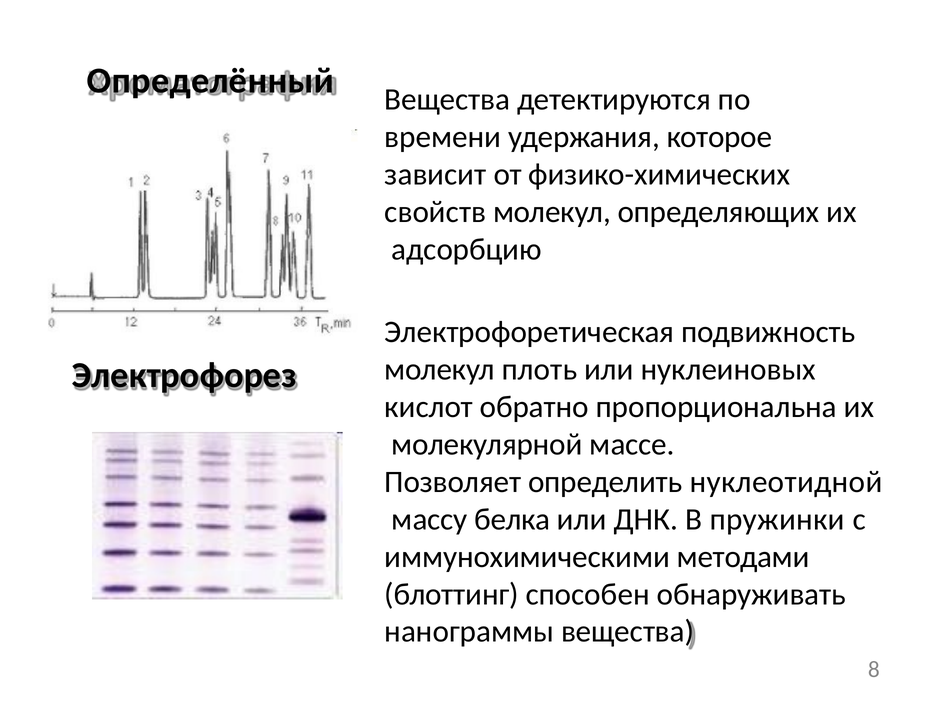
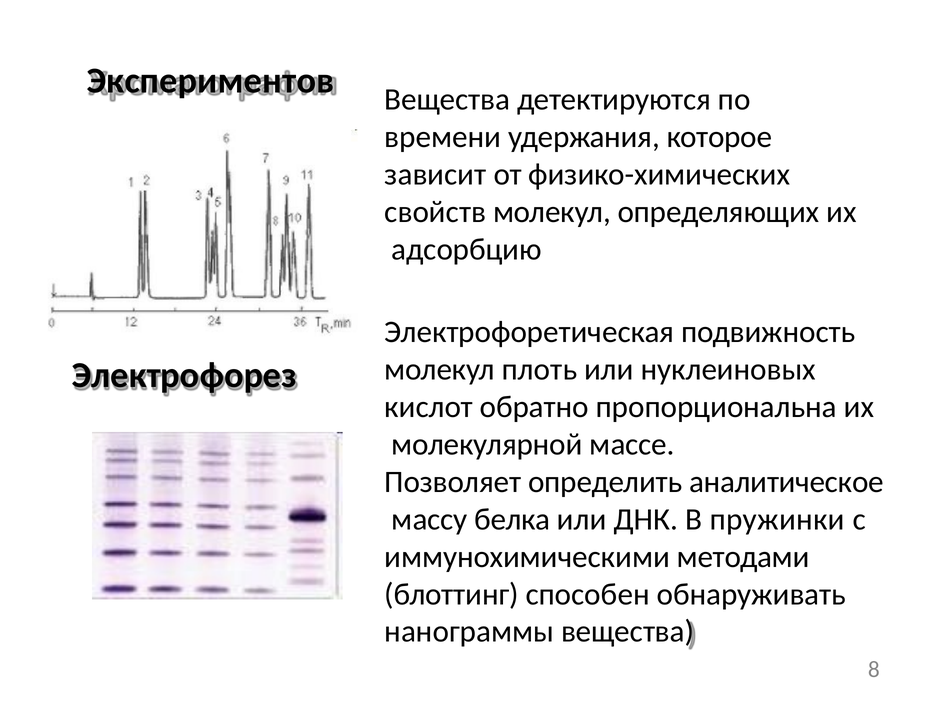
Определённый: Определённый -> Экспериментов (210, 81)
нуклеотидной: нуклеотидной -> аналитическое (786, 482)
